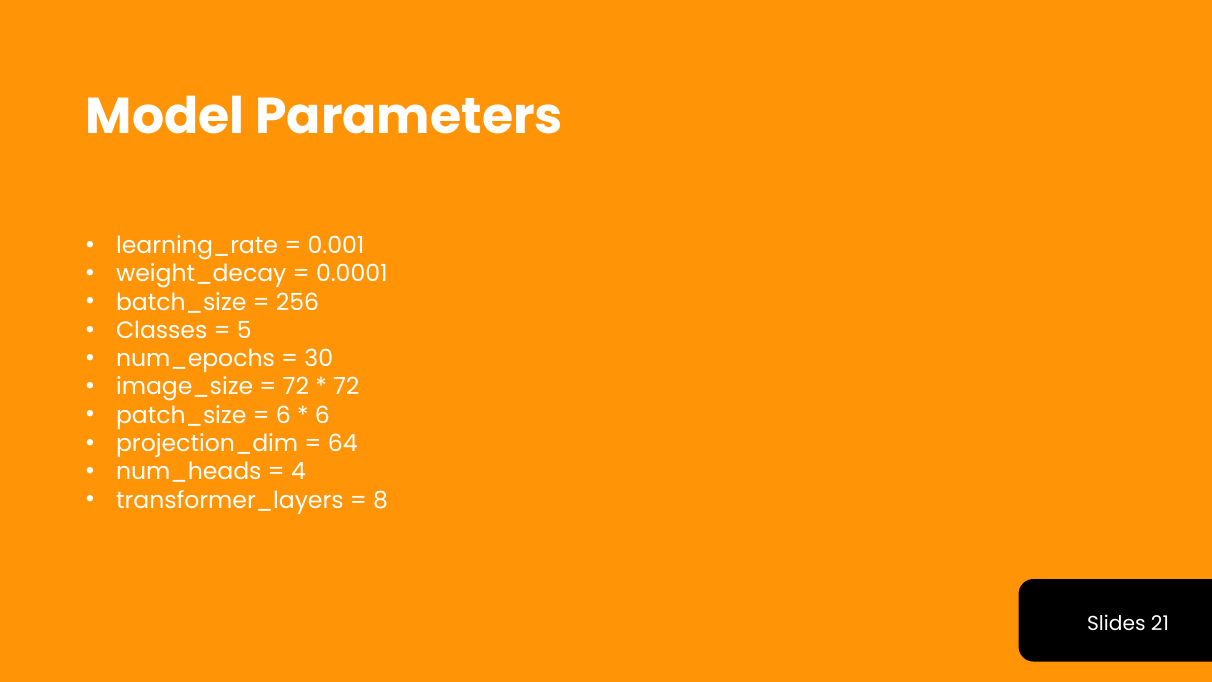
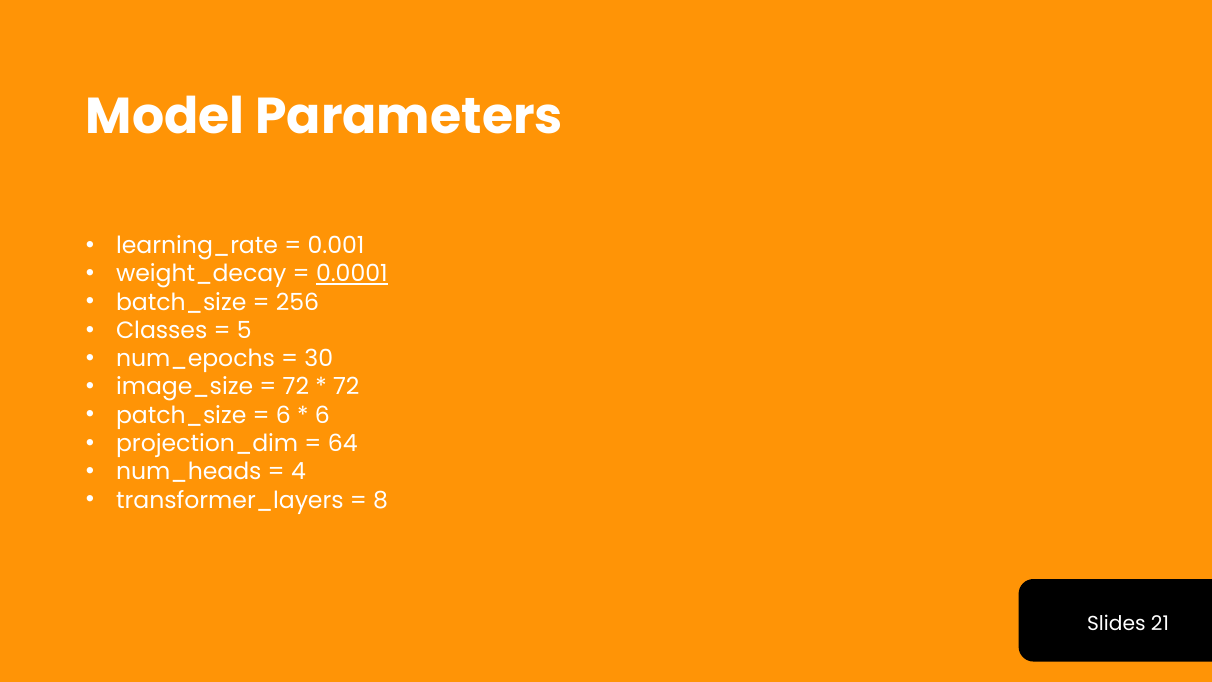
0.0001 underline: none -> present (352, 274)
